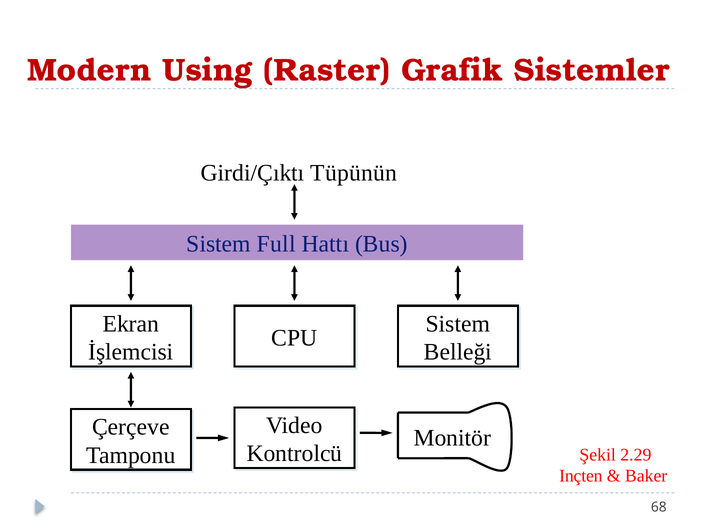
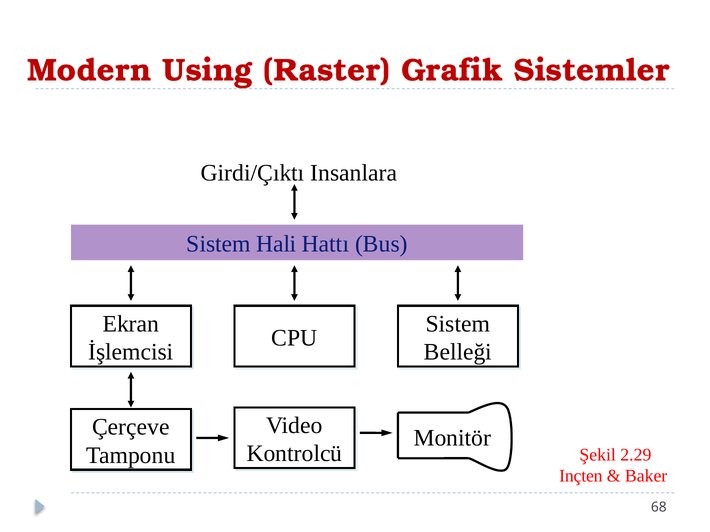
Tüpünün: Tüpünün -> Insanlara (354, 173)
Full: Full -> Hali (276, 244)
